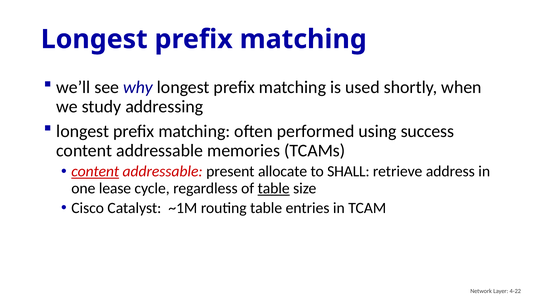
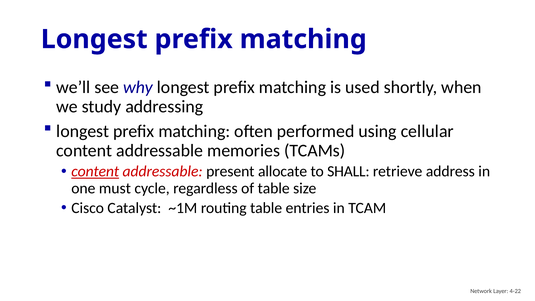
success: success -> cellular (427, 131)
lease: lease -> must (115, 188)
table underline: present -> none (274, 188)
